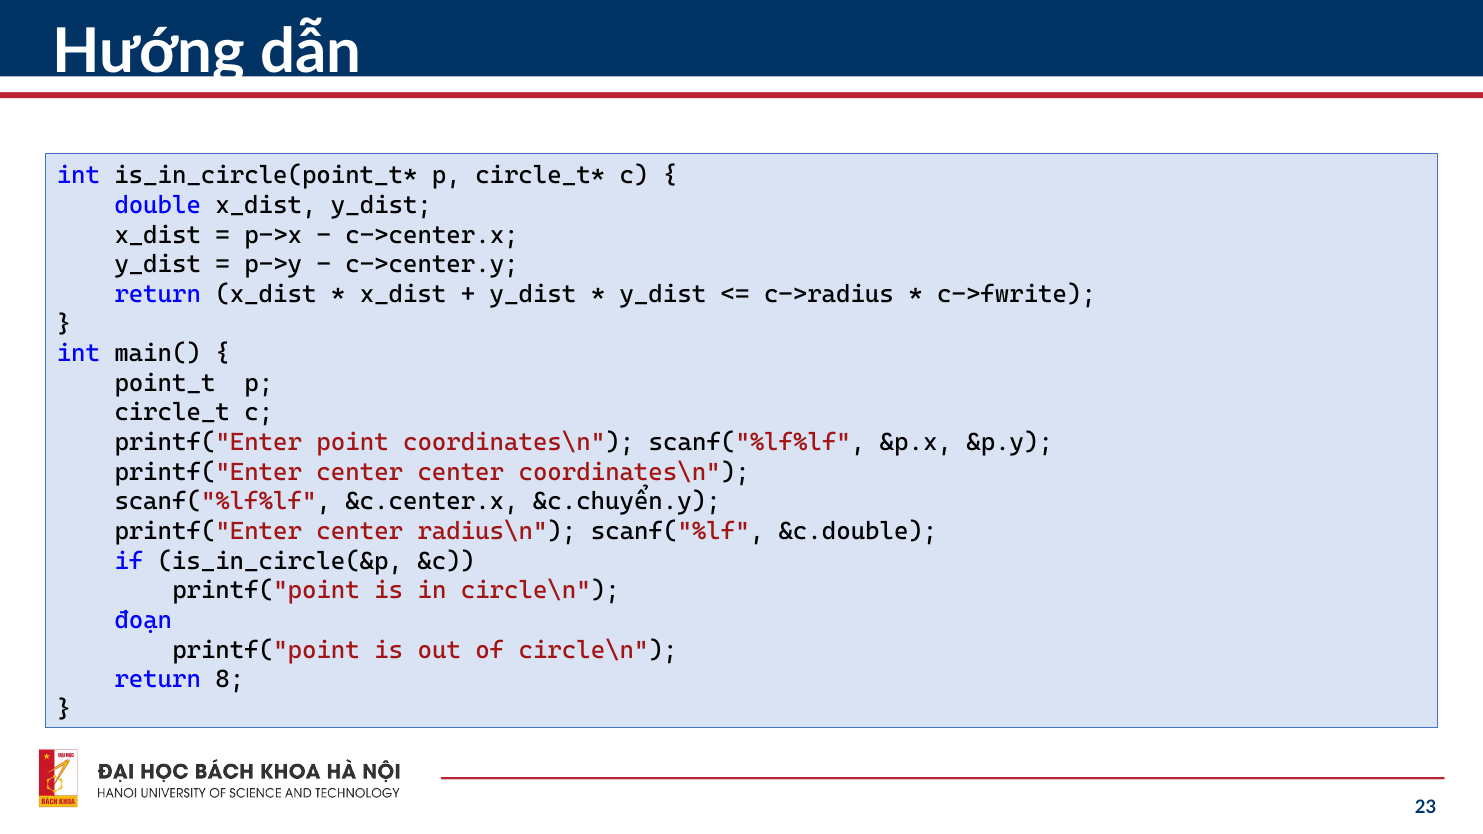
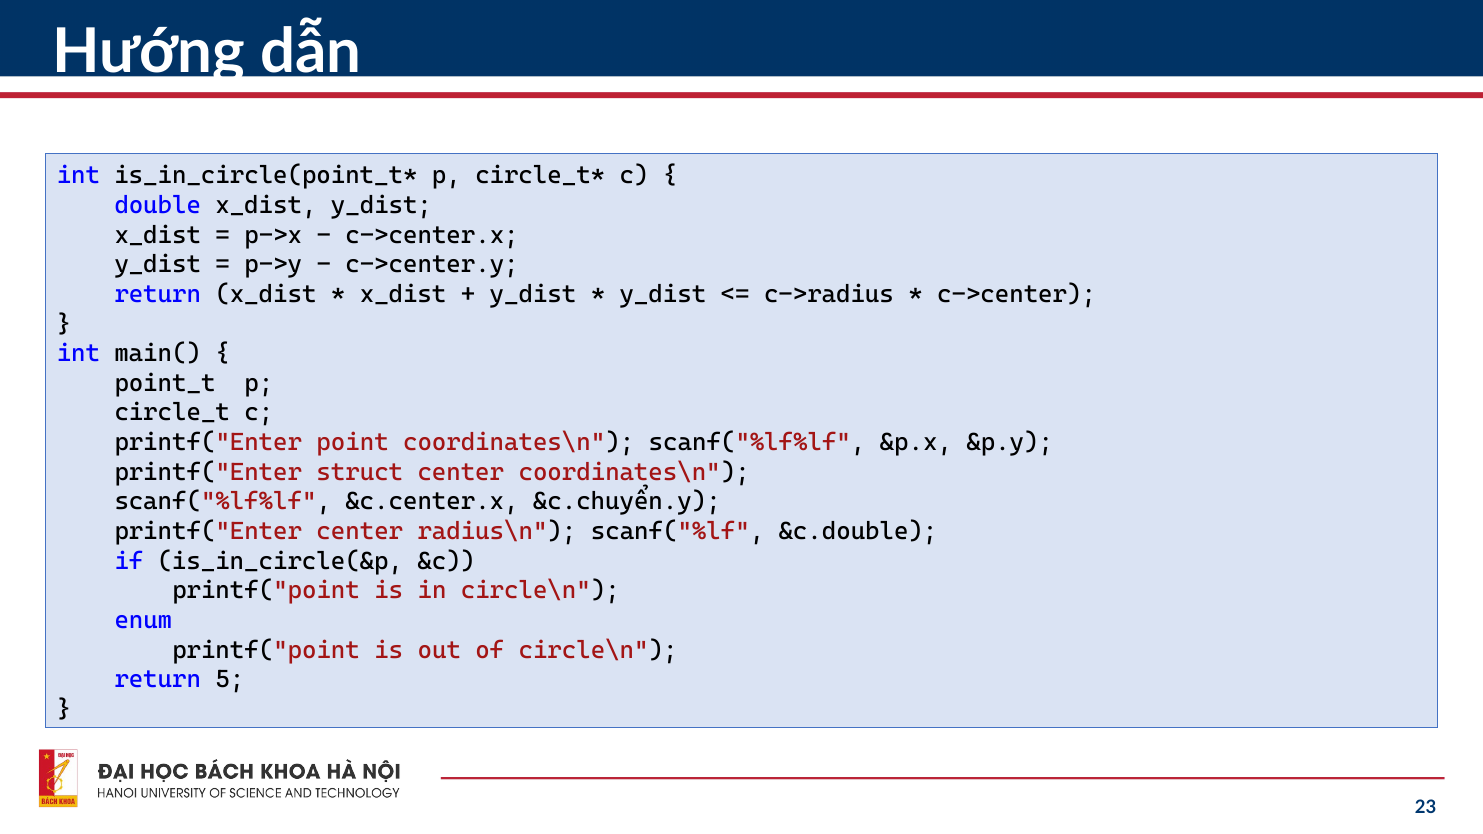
c->fwrite: c->fwrite -> c->center (1017, 294)
center: center -> struct (360, 472)
đoạn: đoạn -> enum (143, 620)
8: 8 -> 5 (230, 680)
